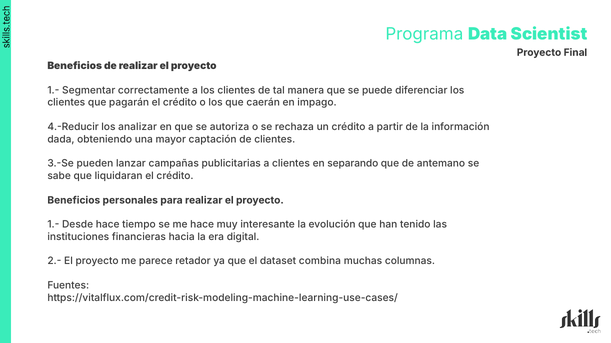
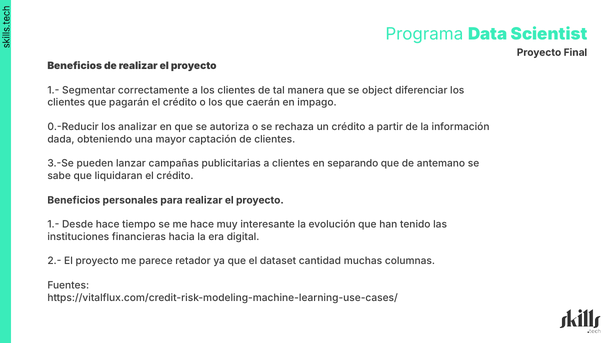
puede: puede -> object (377, 91)
4.-Reducir: 4.-Reducir -> 0.-Reducir (73, 127)
combina: combina -> cantidad (320, 262)
